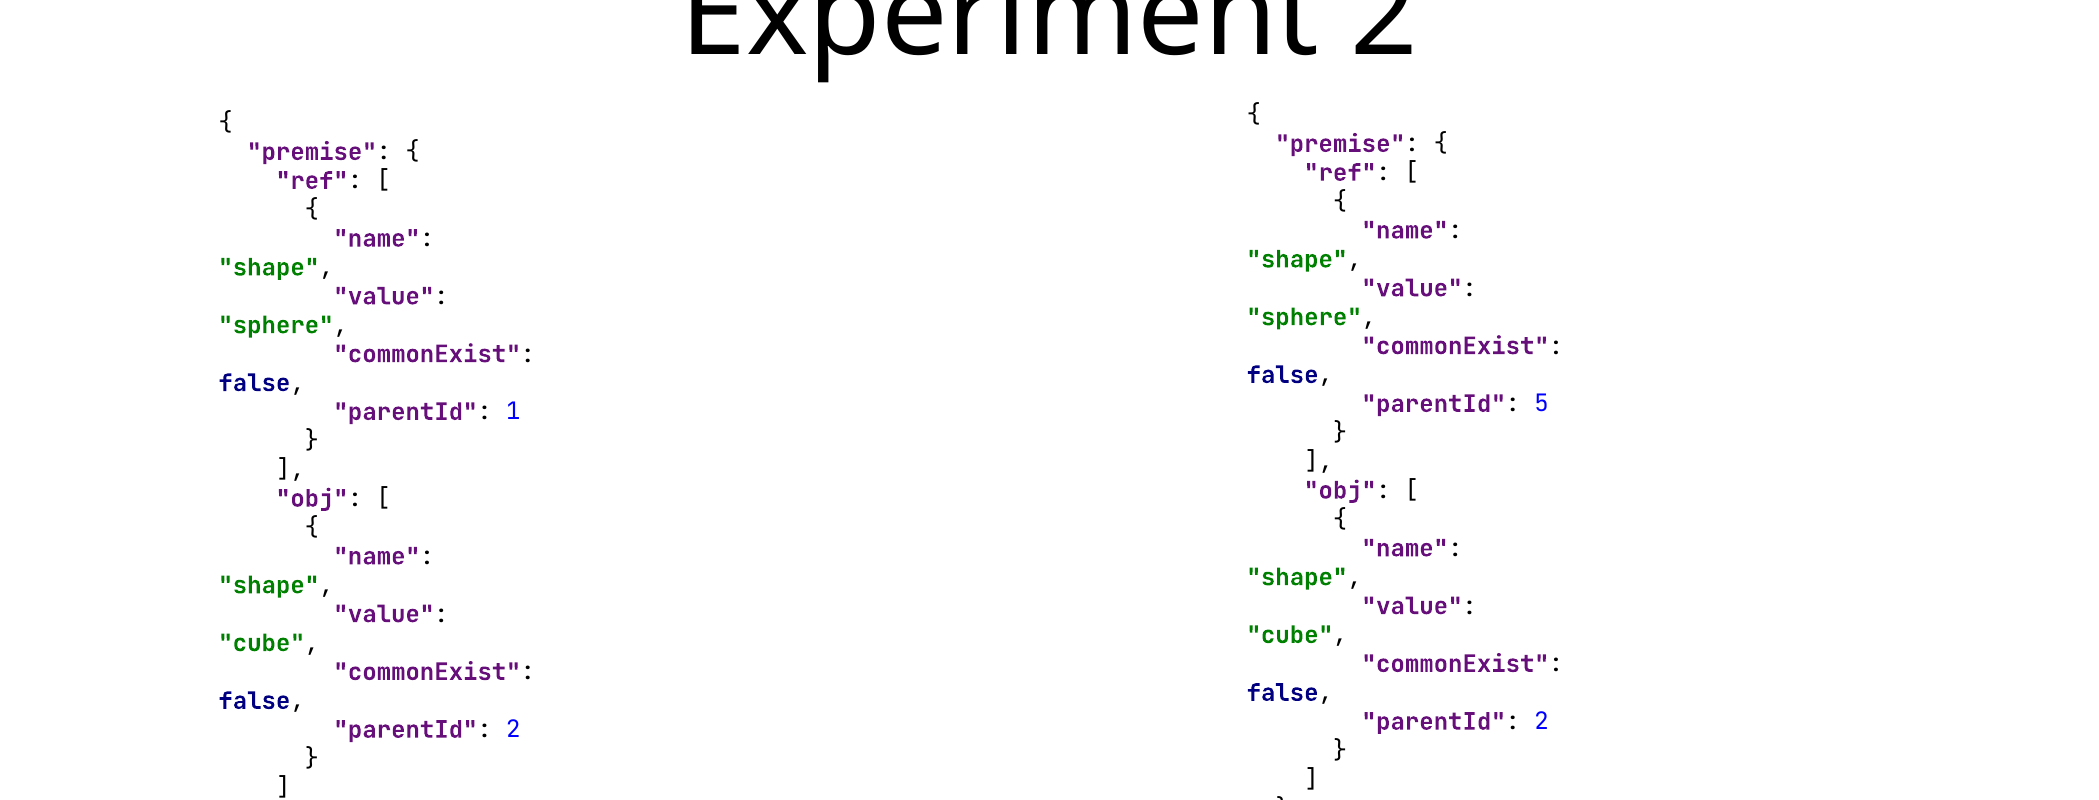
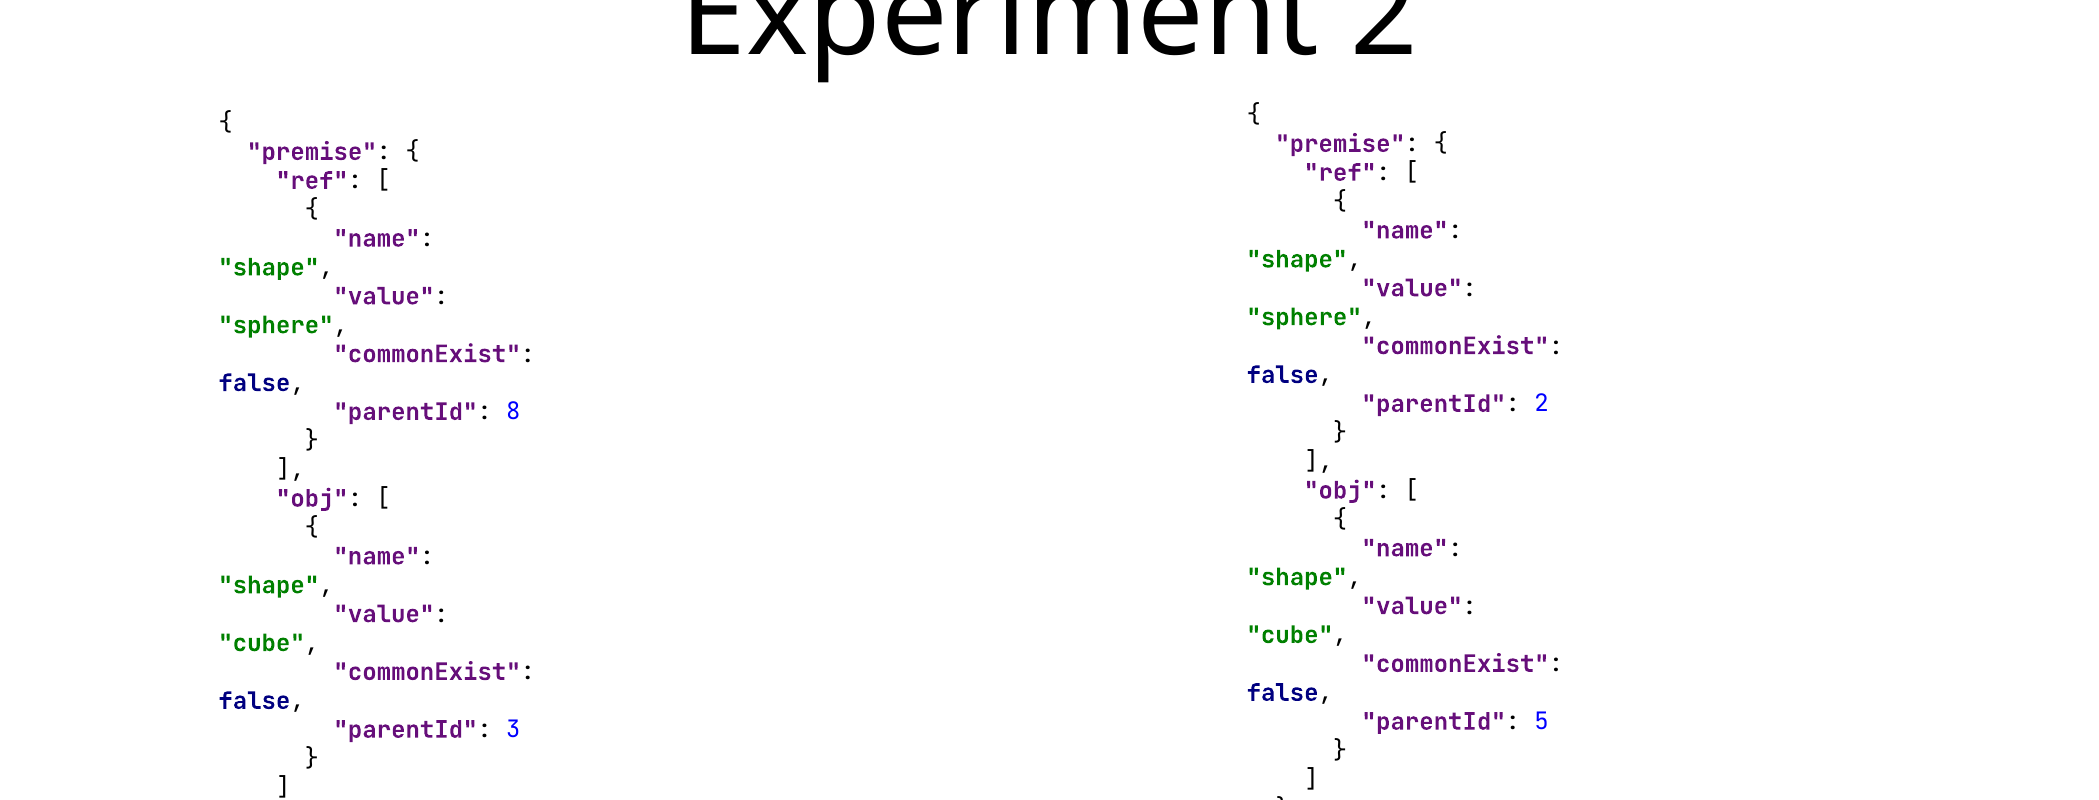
parentId 5: 5 -> 2 (1542, 404)
parentId 1: 1 -> 8 (513, 412)
2: 2 -> 5 (1542, 721)
2: 2 -> 3 (513, 730)
